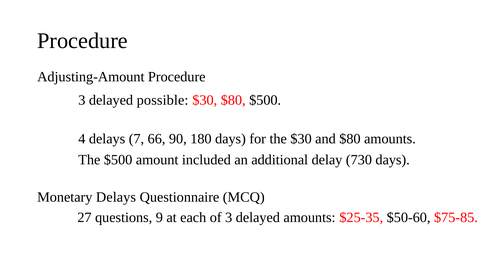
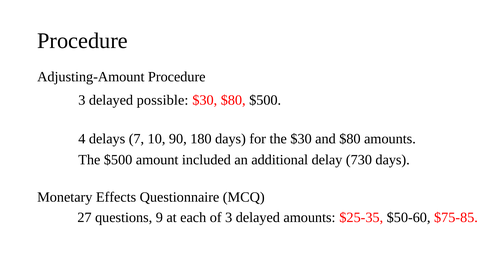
66: 66 -> 10 (157, 139)
Monetary Delays: Delays -> Effects (116, 197)
